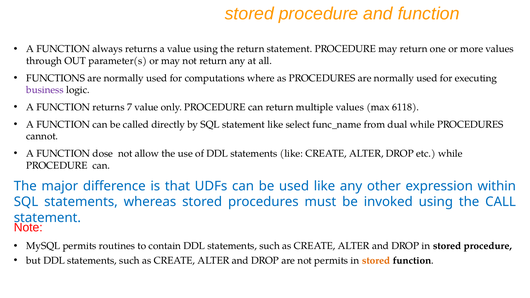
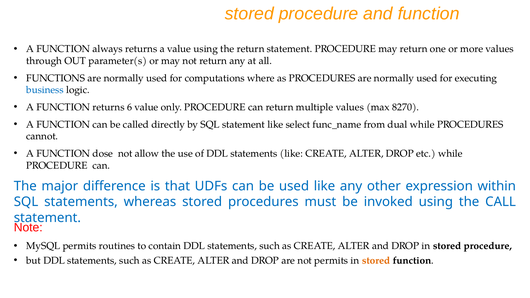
business colour: purple -> blue (45, 90)
7: 7 -> 6 (130, 107)
6118: 6118 -> 8270 (406, 107)
